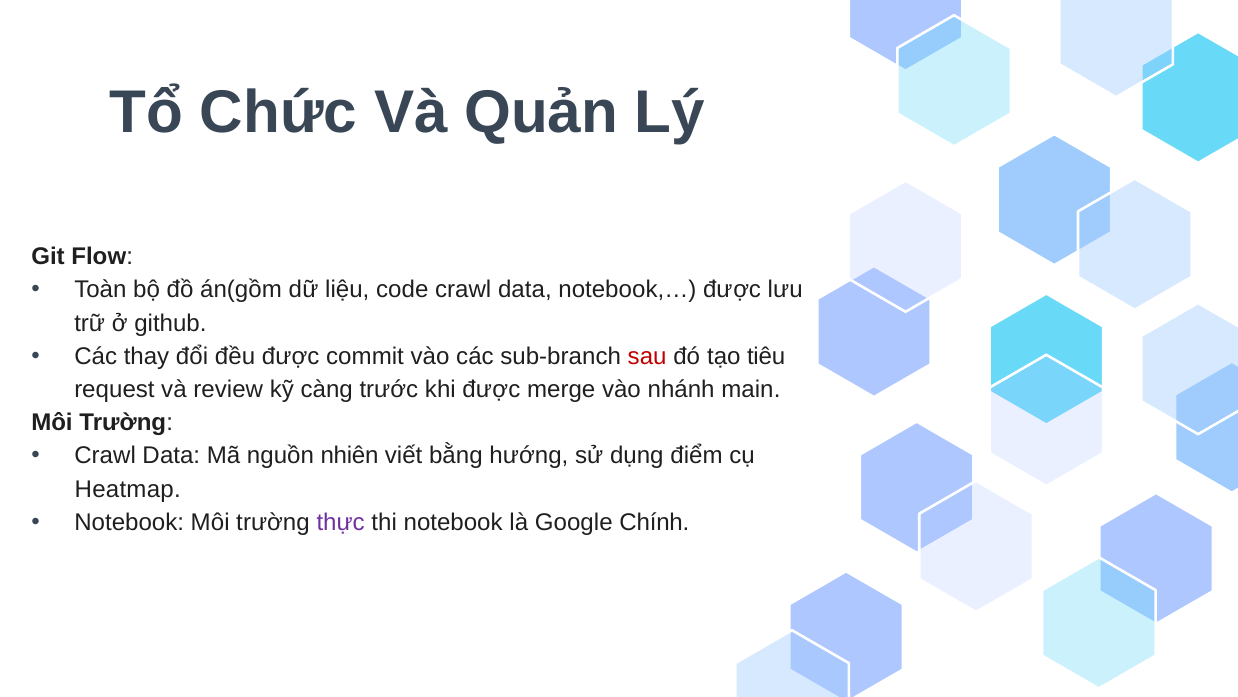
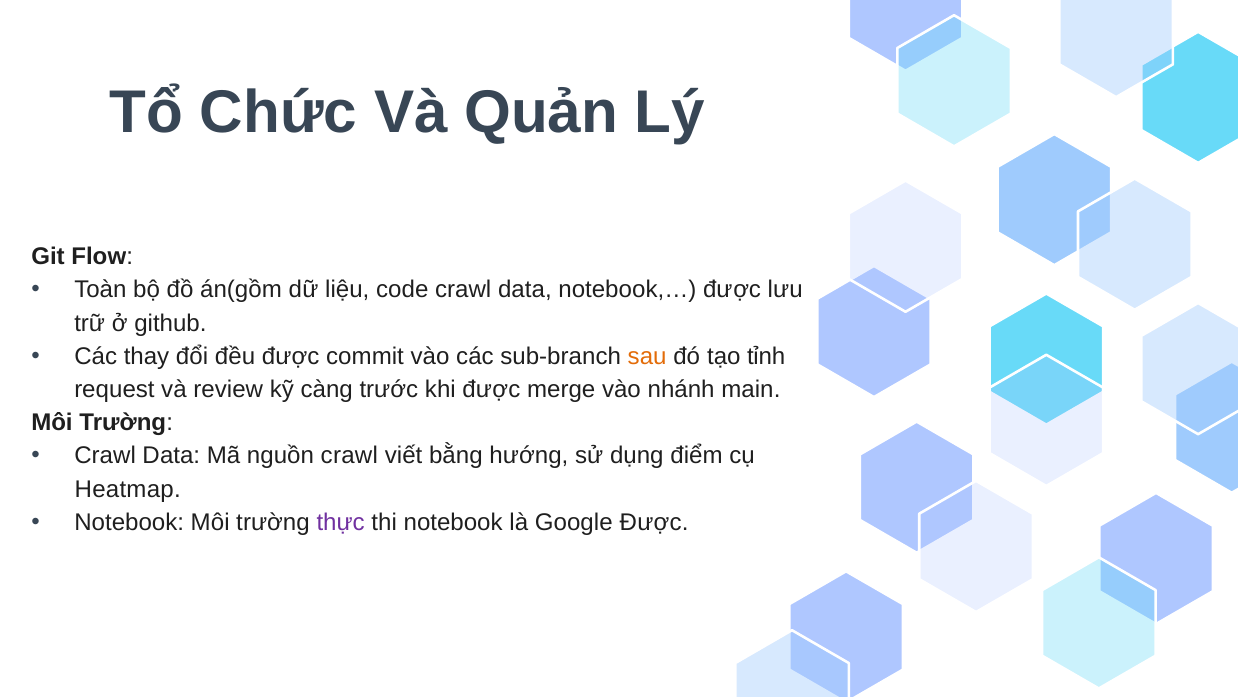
sau colour: red -> orange (647, 356)
tiêu: tiêu -> tỉnh (766, 356)
nguồn nhiên: nhiên -> crawl (349, 456)
Google Chính: Chính -> Được (654, 522)
